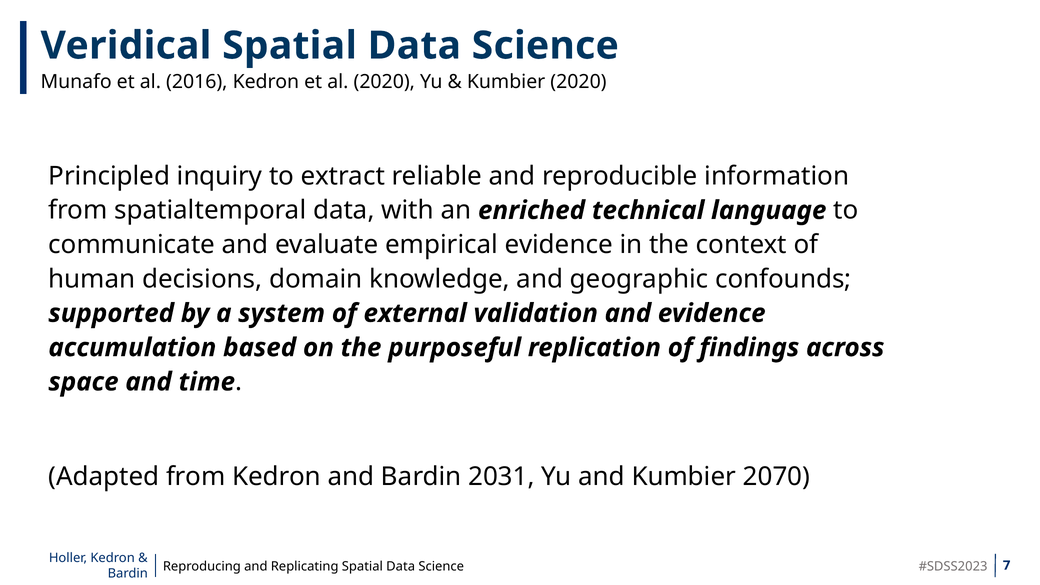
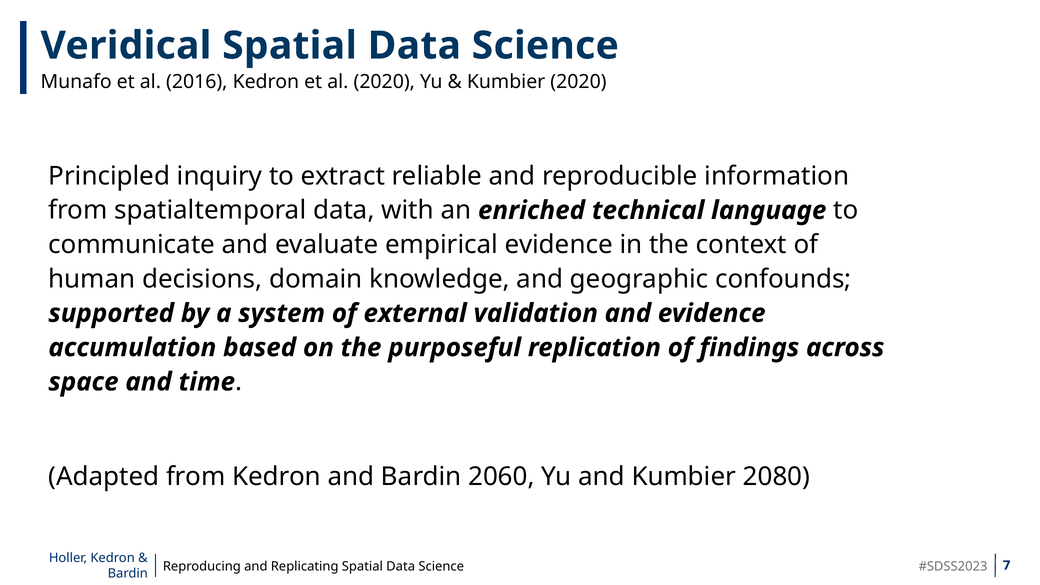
2031: 2031 -> 2060 (501, 476)
2070: 2070 -> 2080 (776, 476)
